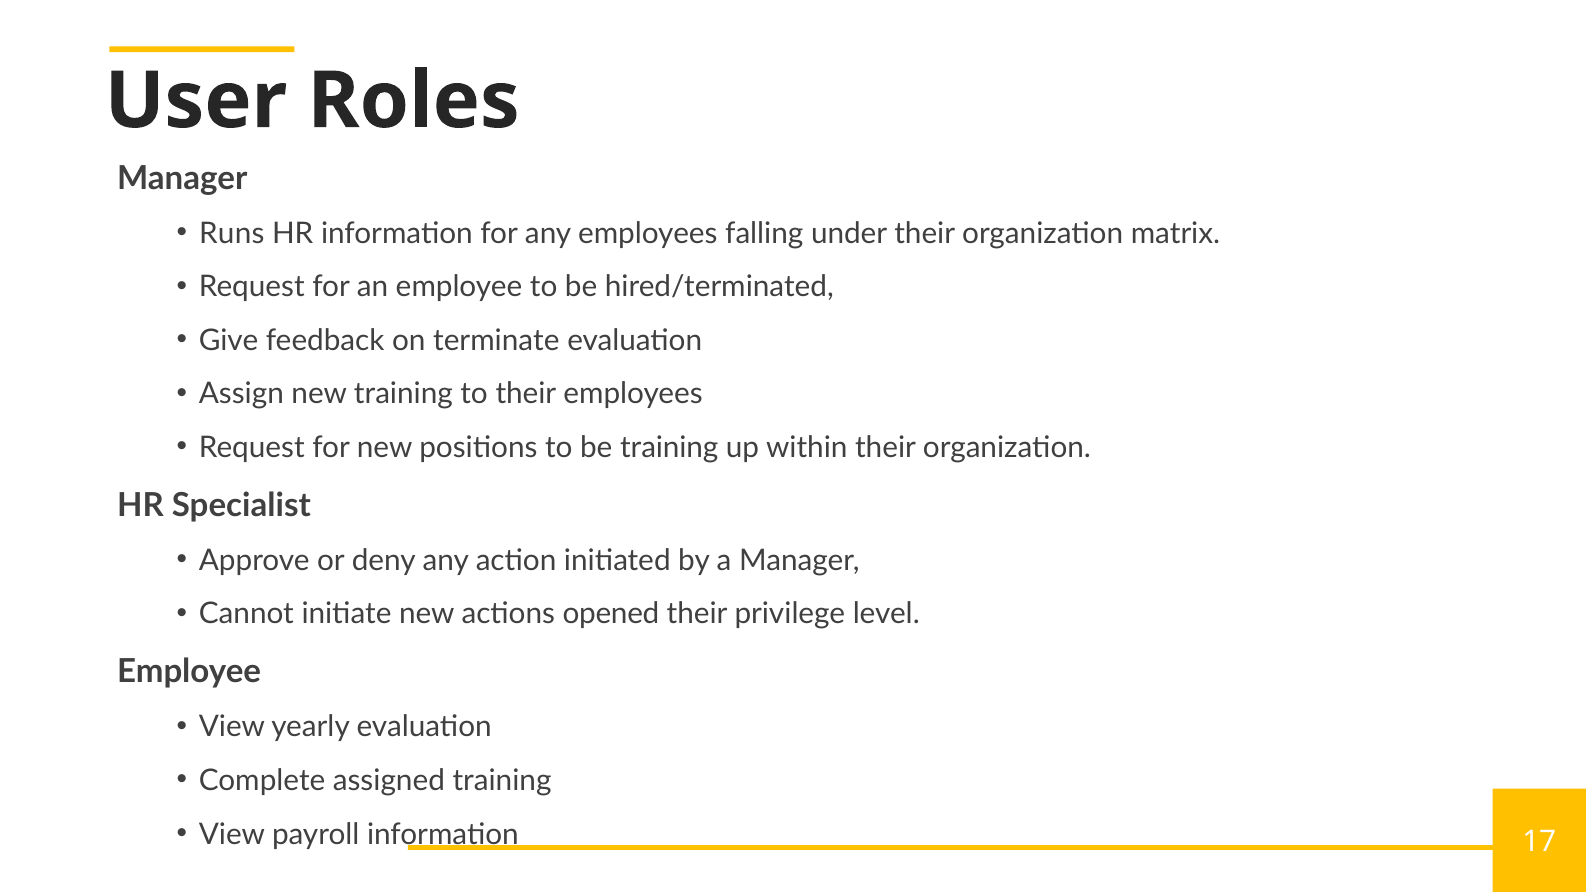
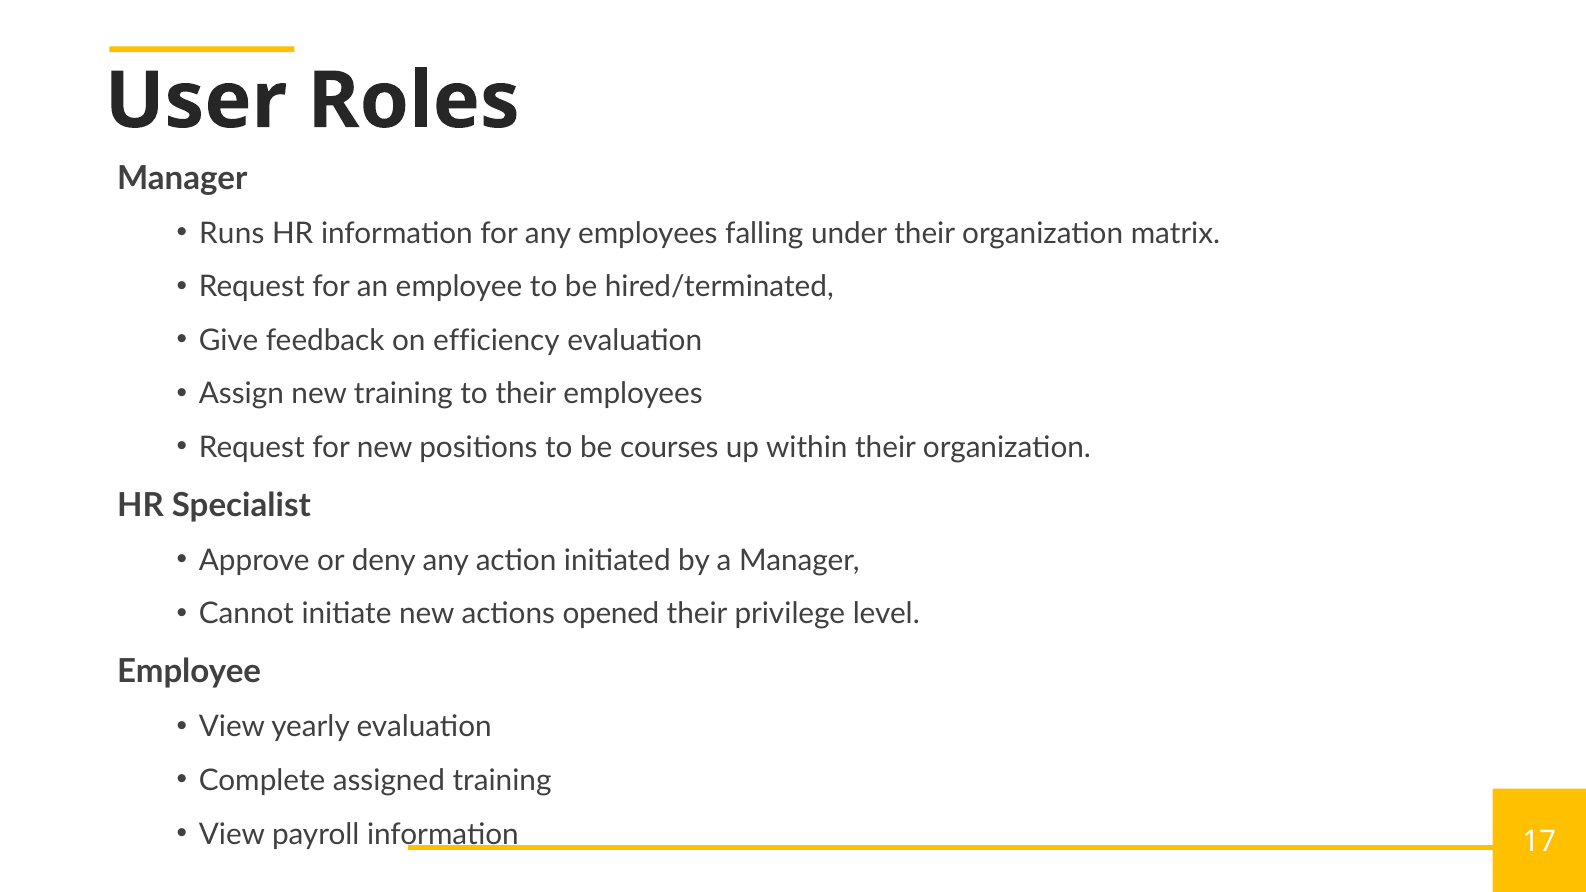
terminate: terminate -> efficiency (496, 341)
be training: training -> courses (669, 448)
